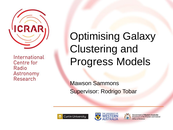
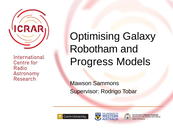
Clustering: Clustering -> Robotham (94, 49)
